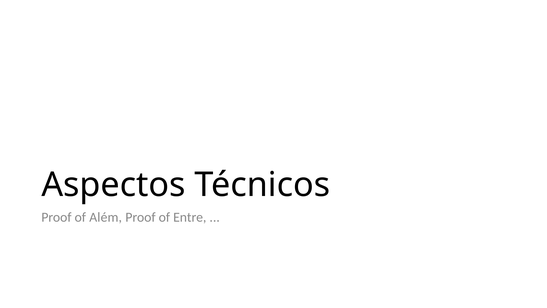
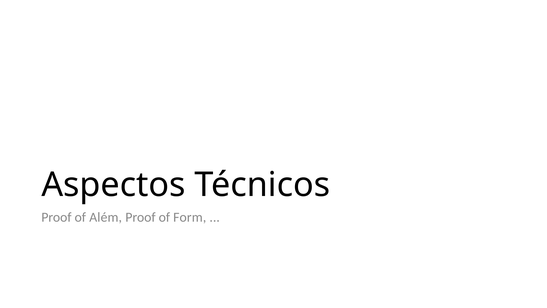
Entre: Entre -> Form (190, 217)
